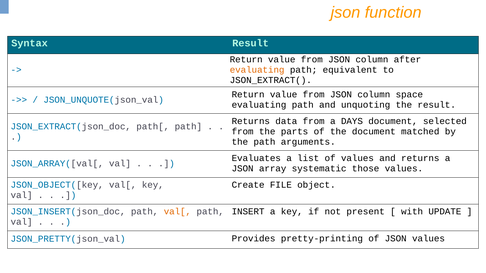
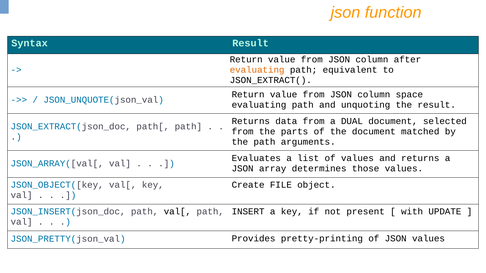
DAYS: DAYS -> DUAL (352, 121)
systematic: systematic -> determines (319, 169)
val[ colour: orange -> black (177, 212)
